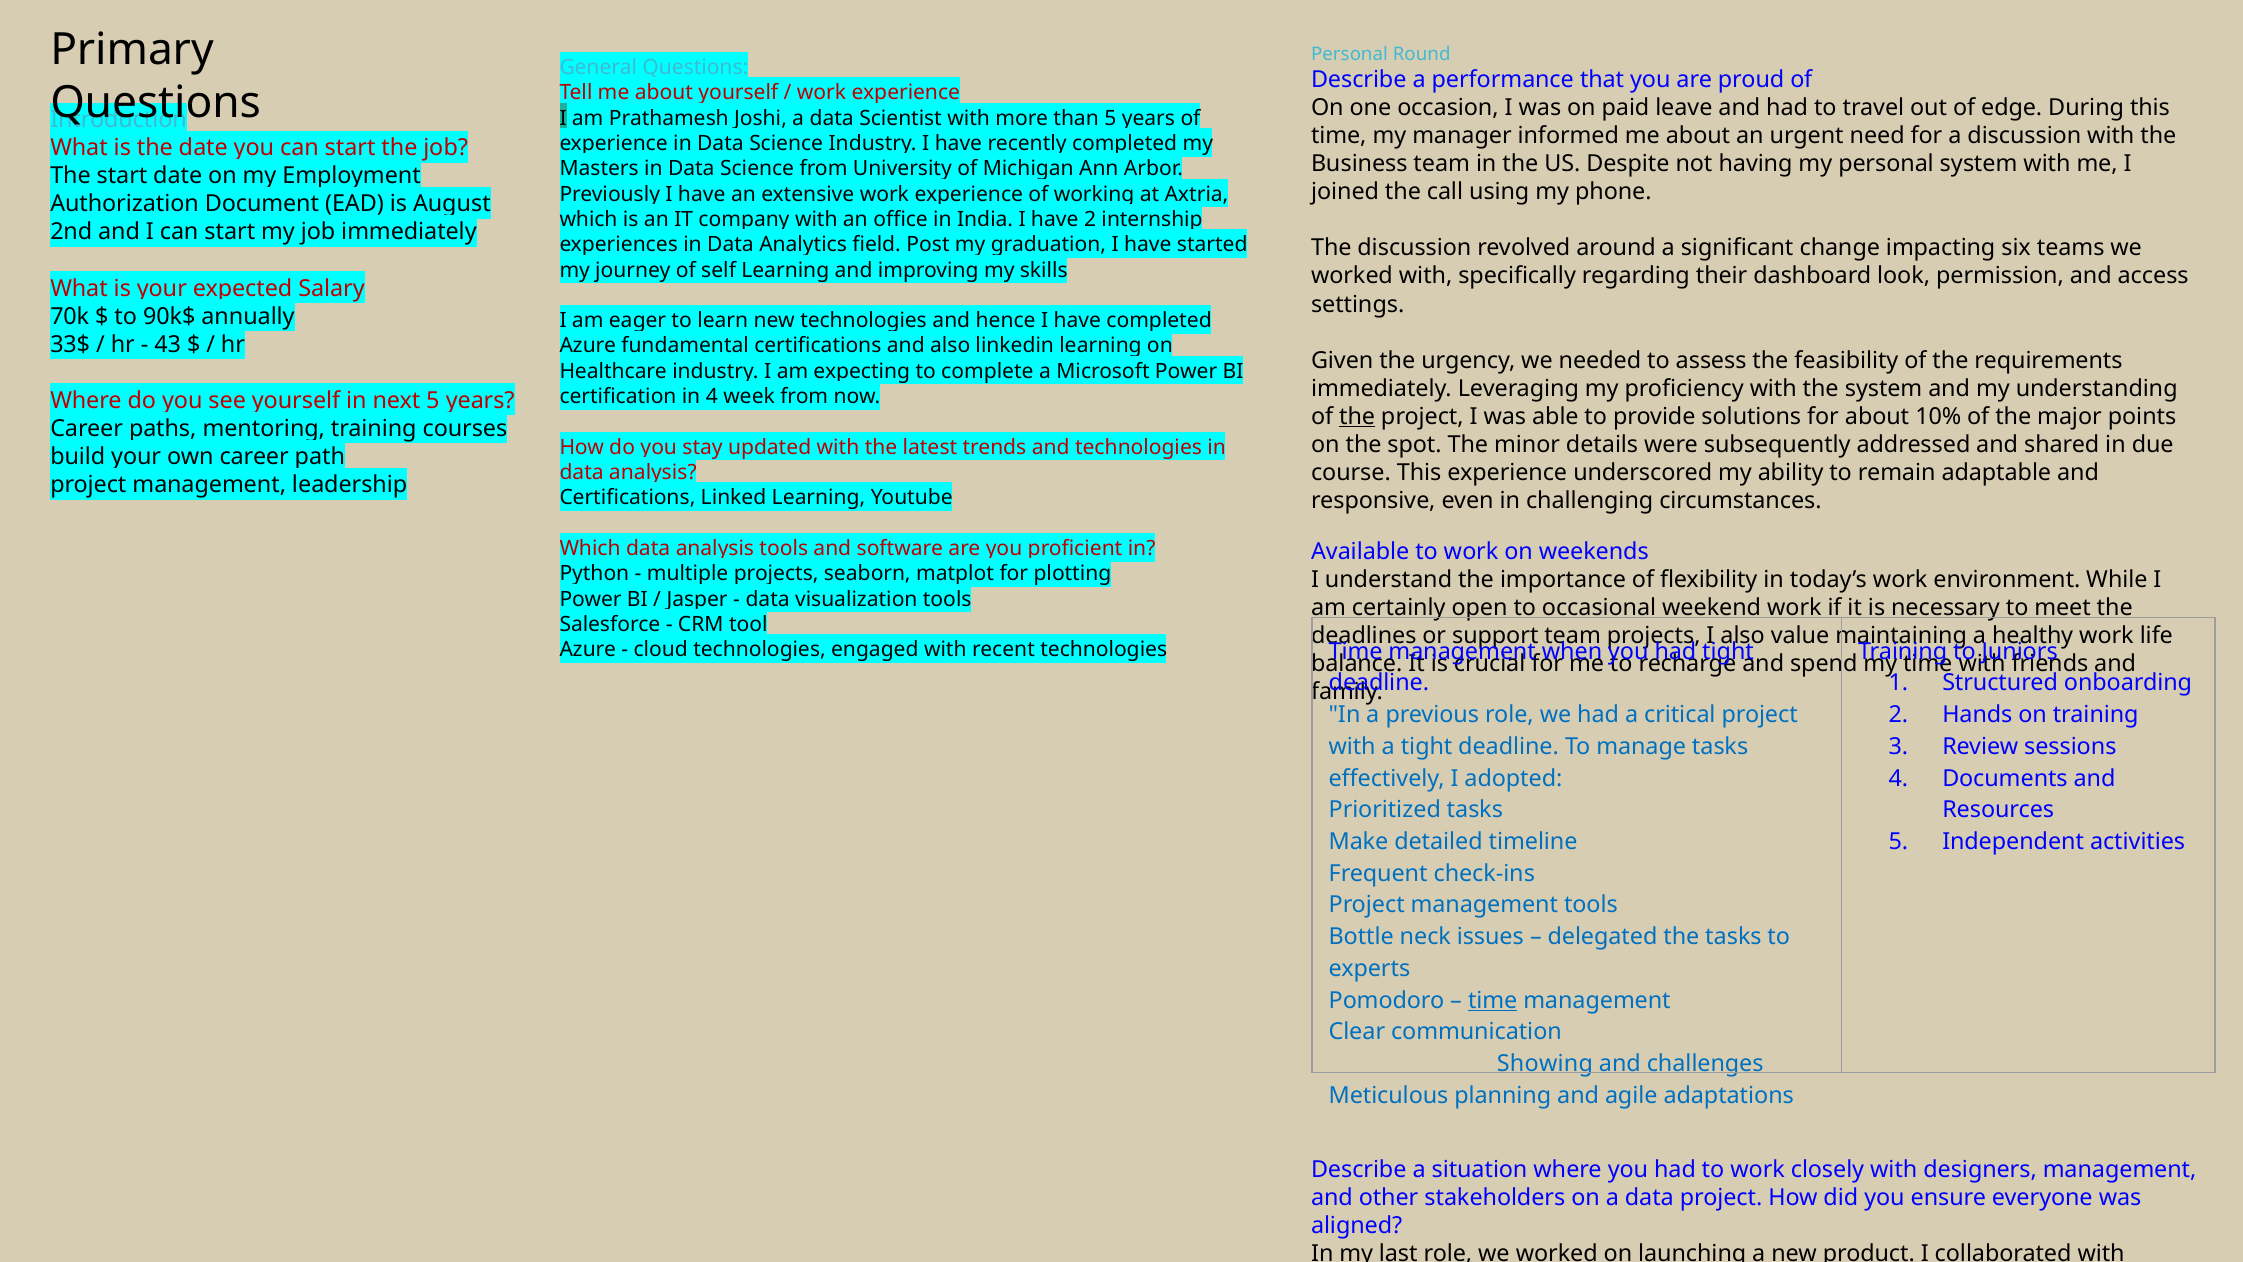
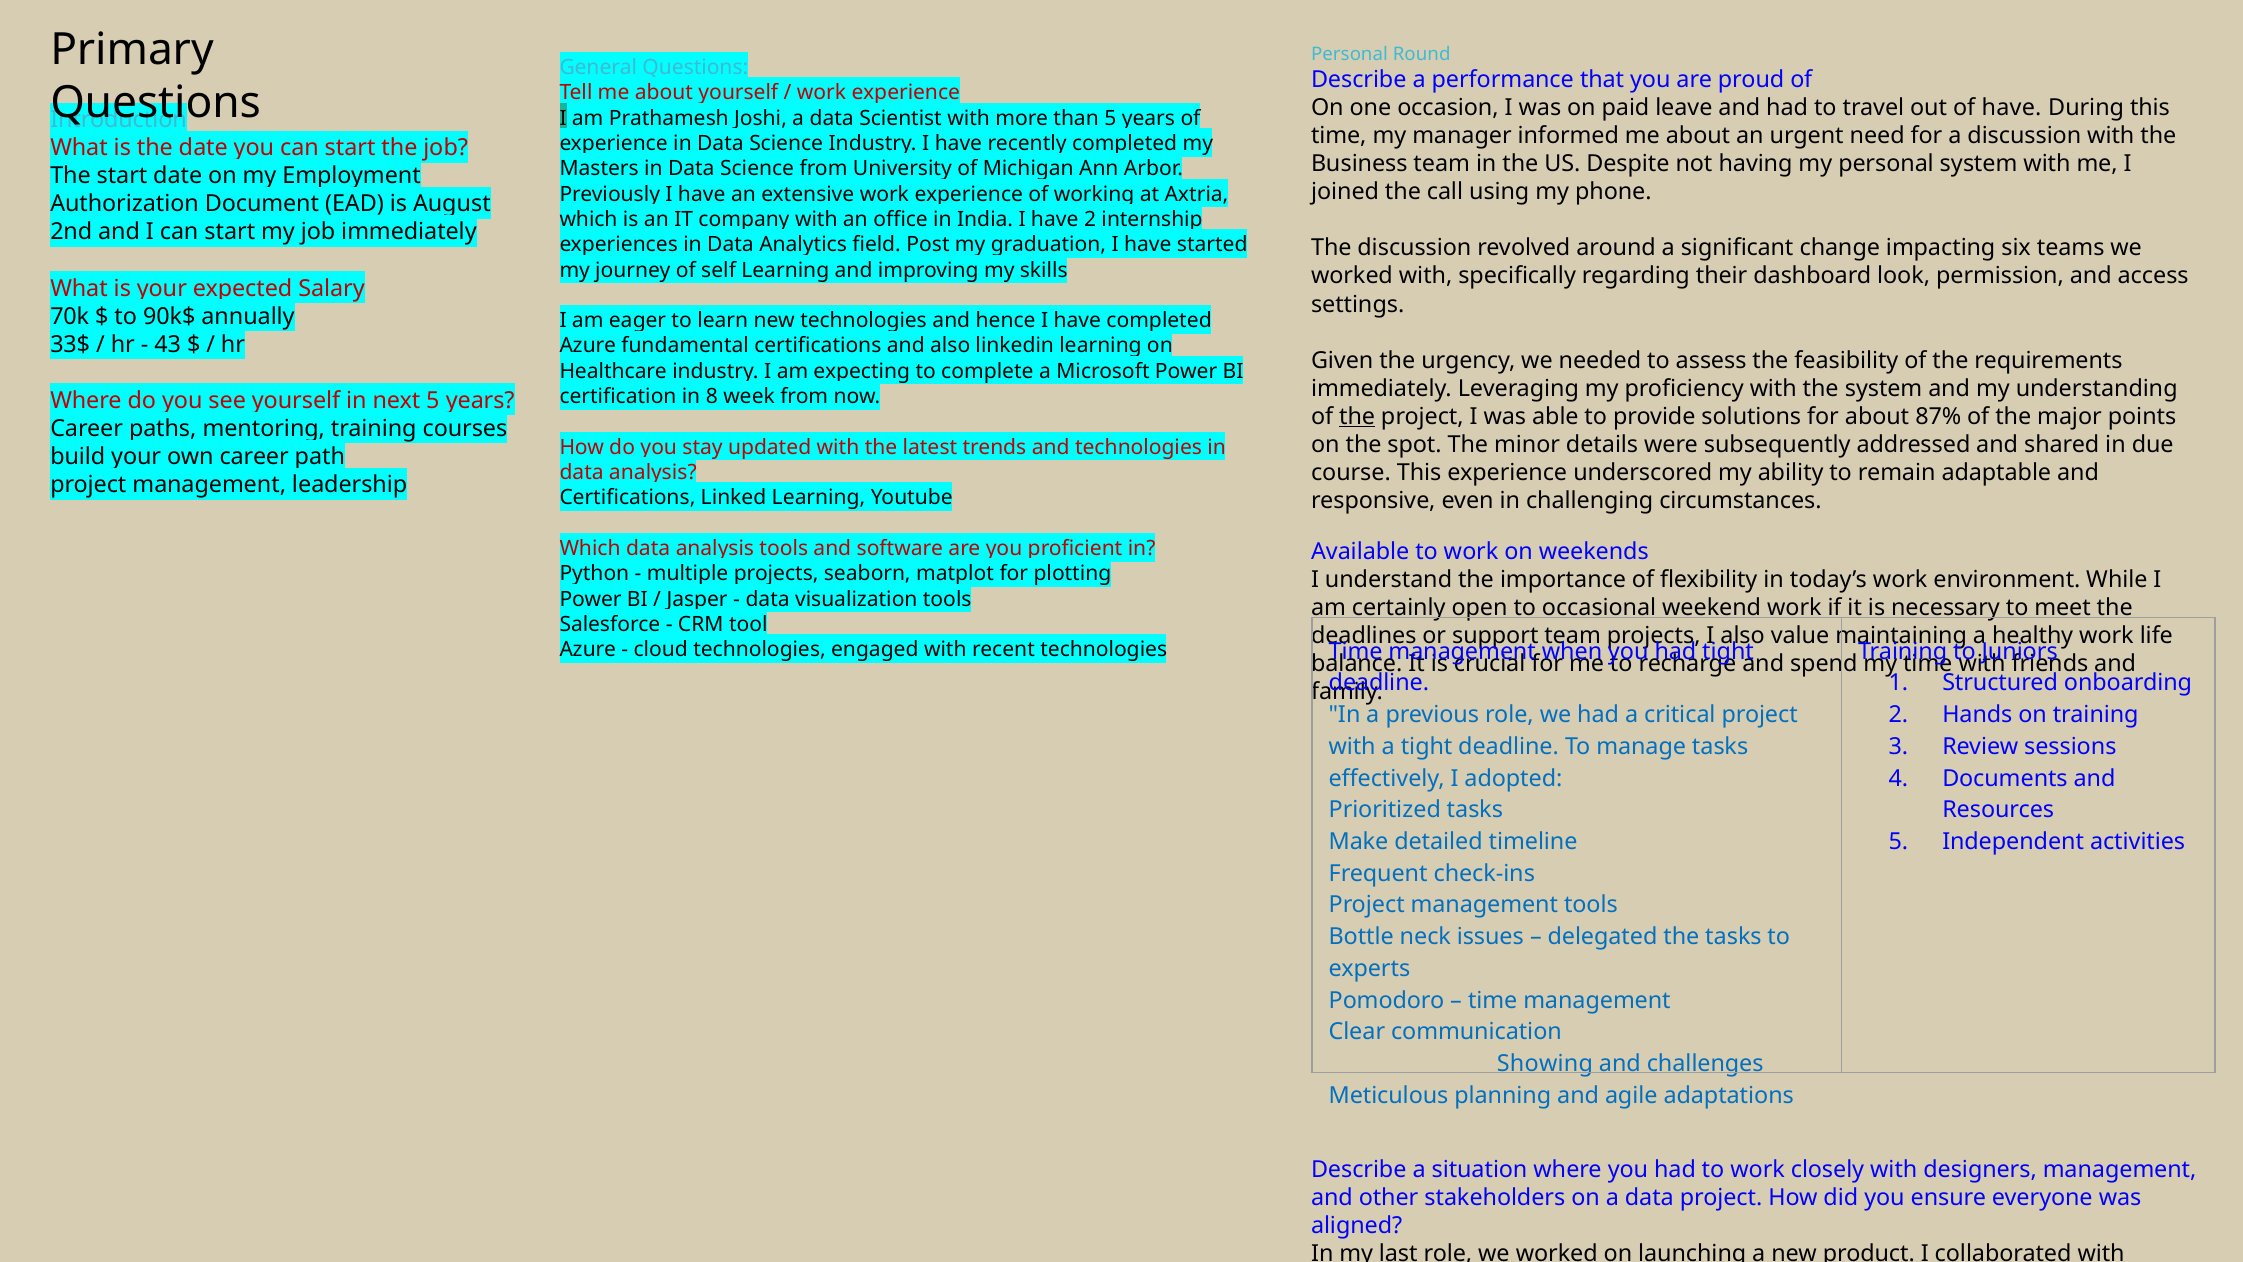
of edge: edge -> have (2012, 108)
in 4: 4 -> 8 (712, 397)
10%: 10% -> 87% (1938, 417)
time underline: present -> none (1493, 1000)
